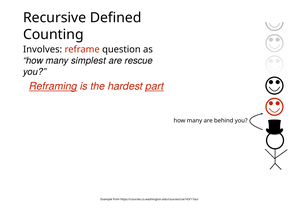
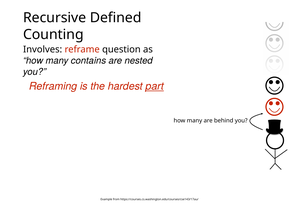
simplest: simplest -> contains (89, 61)
rescue: rescue -> nested (139, 61)
Reframing underline: present -> none (53, 86)
